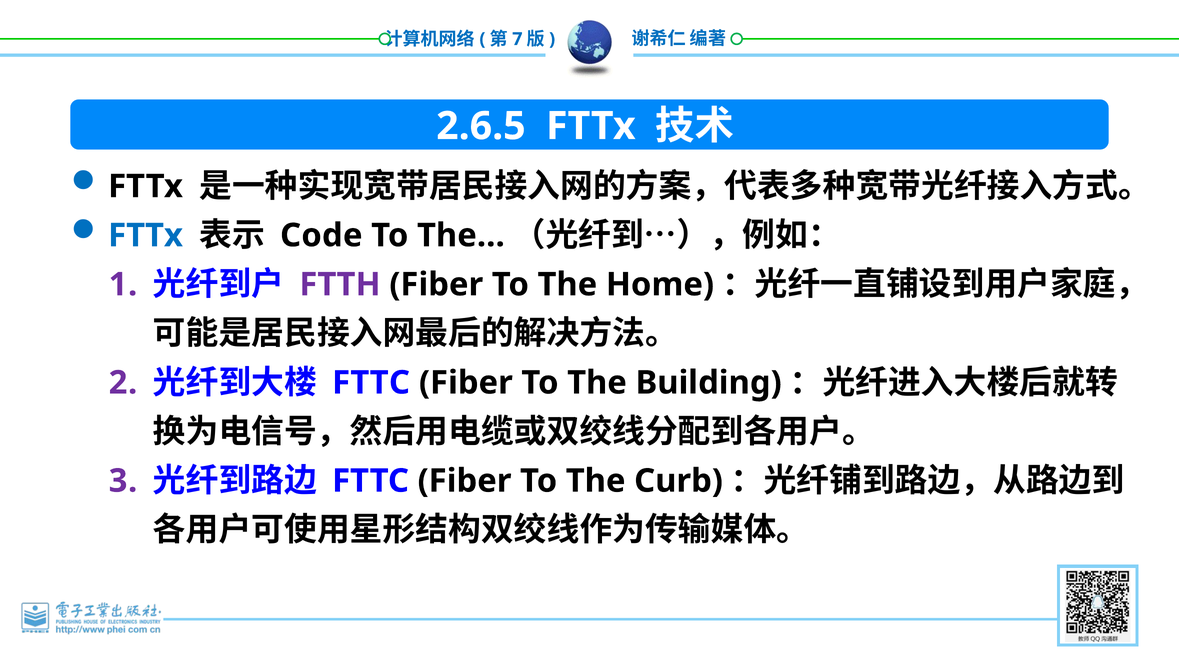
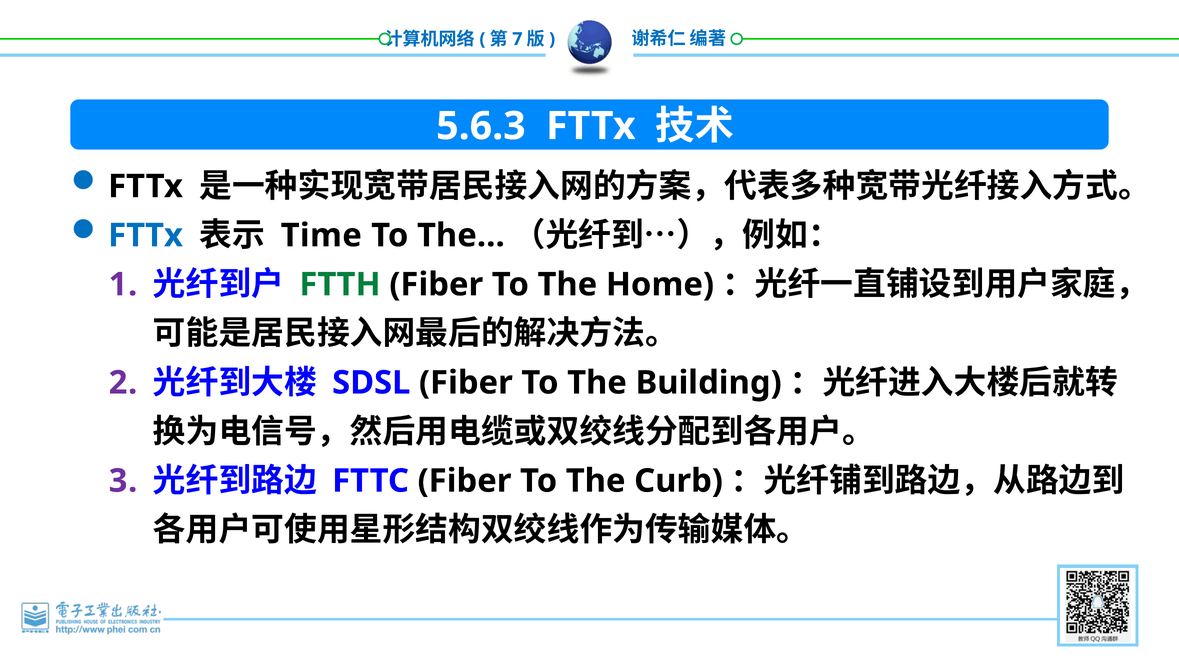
2.6.5: 2.6.5 -> 5.6.3 (481, 126)
Code: Code -> Time (321, 236)
FTTH colour: purple -> green (340, 285)
FTTC: FTTC -> SDSL (371, 383)
